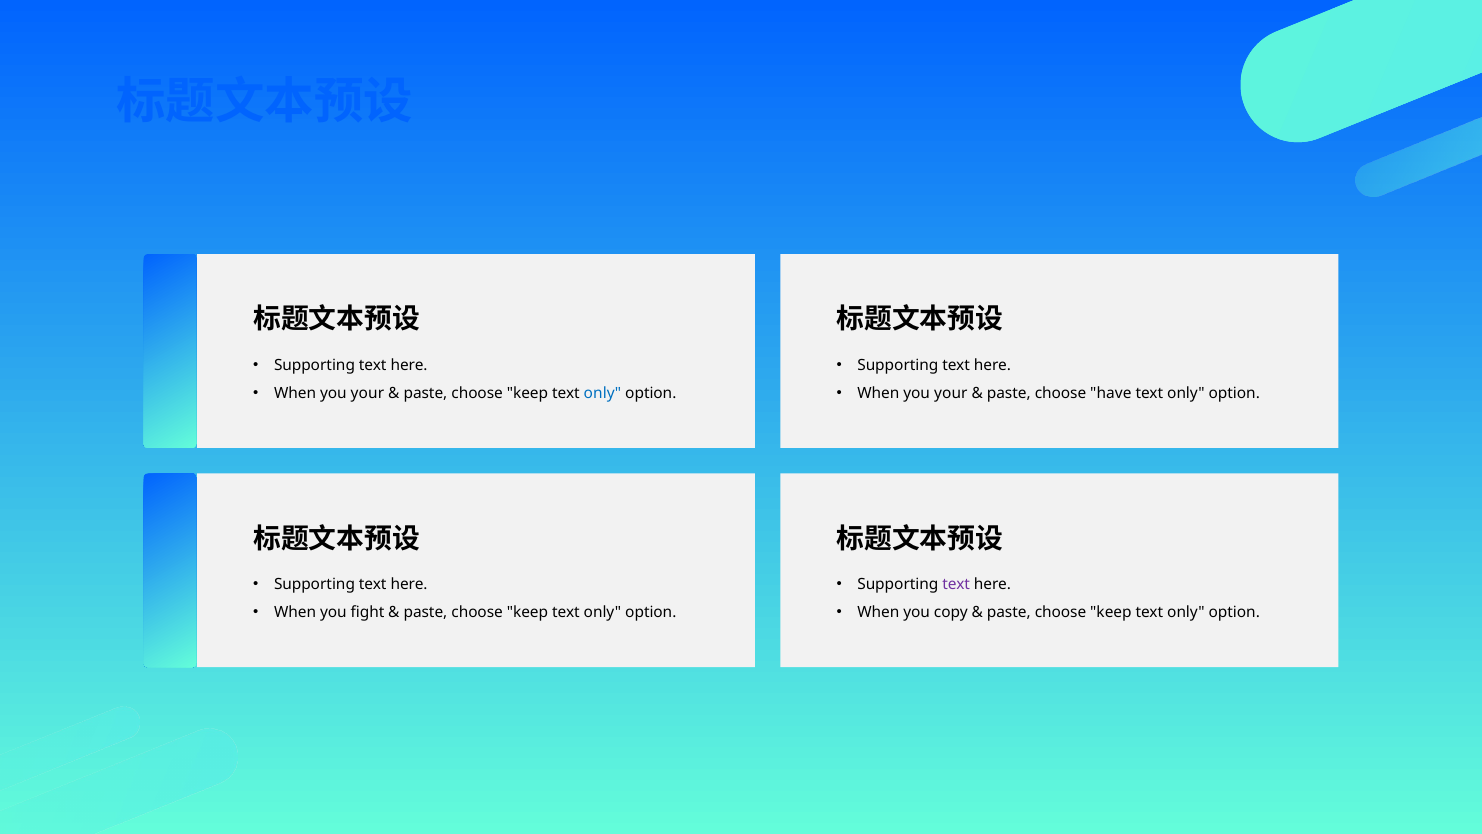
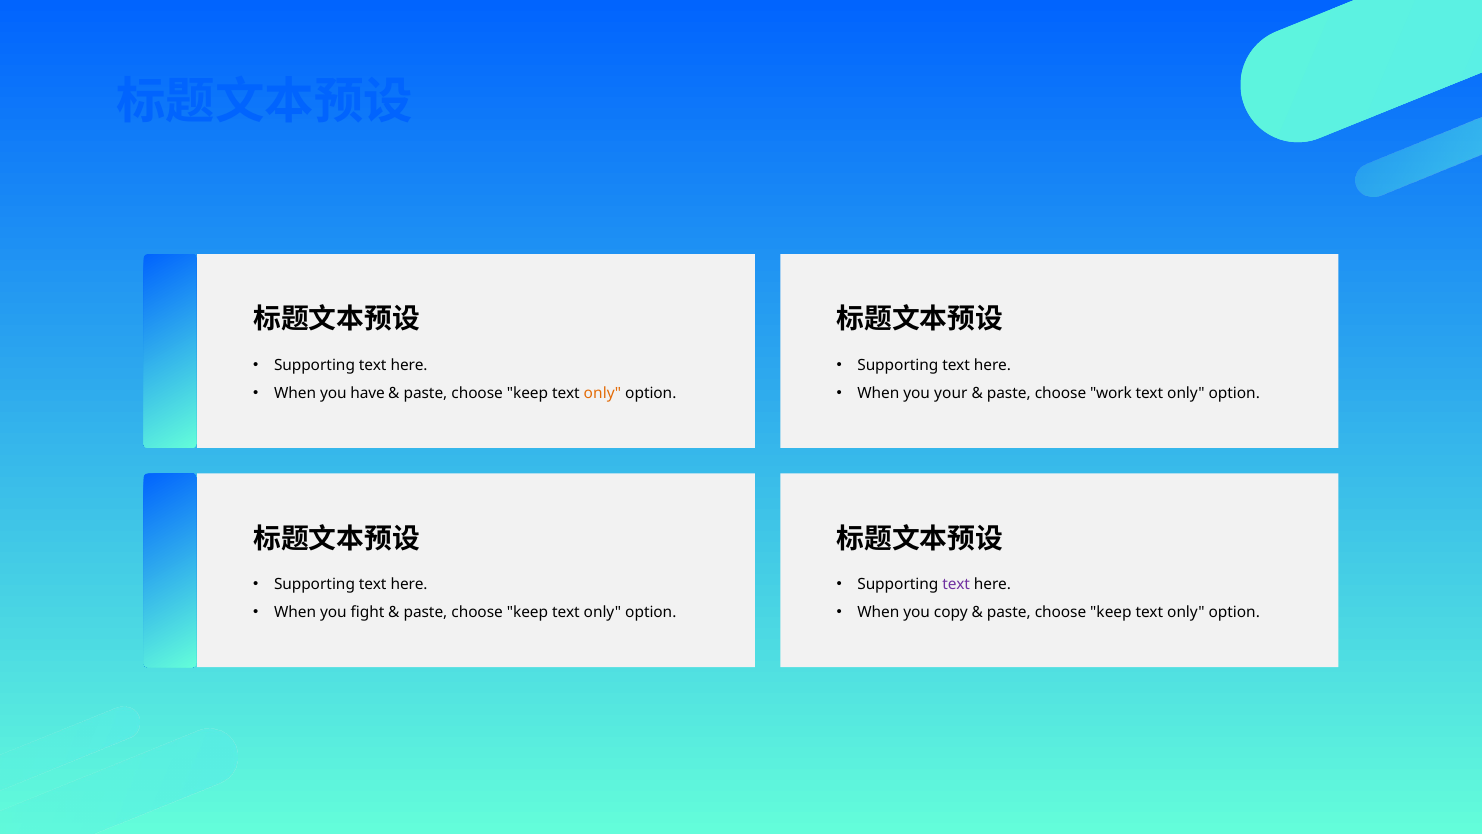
your: your -> have (368, 393)
only colour: blue -> orange (602, 393)
have: have -> work (1111, 393)
